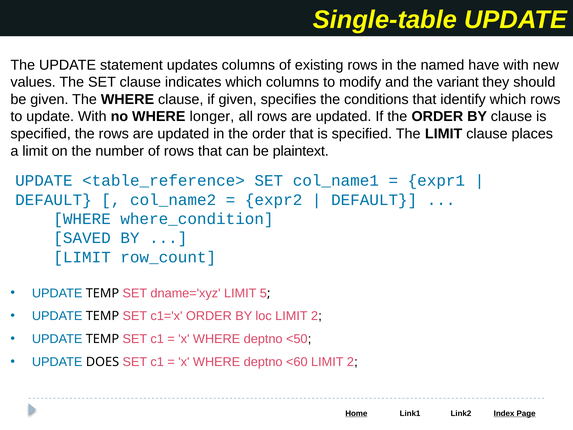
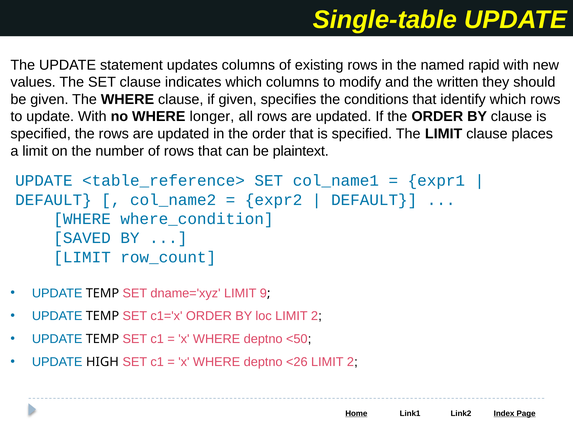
have: have -> rapid (484, 65)
variant: variant -> written (458, 82)
5: 5 -> 9 (263, 293)
DOES: DOES -> HIGH (102, 362)
<60: <60 -> <26 (297, 362)
